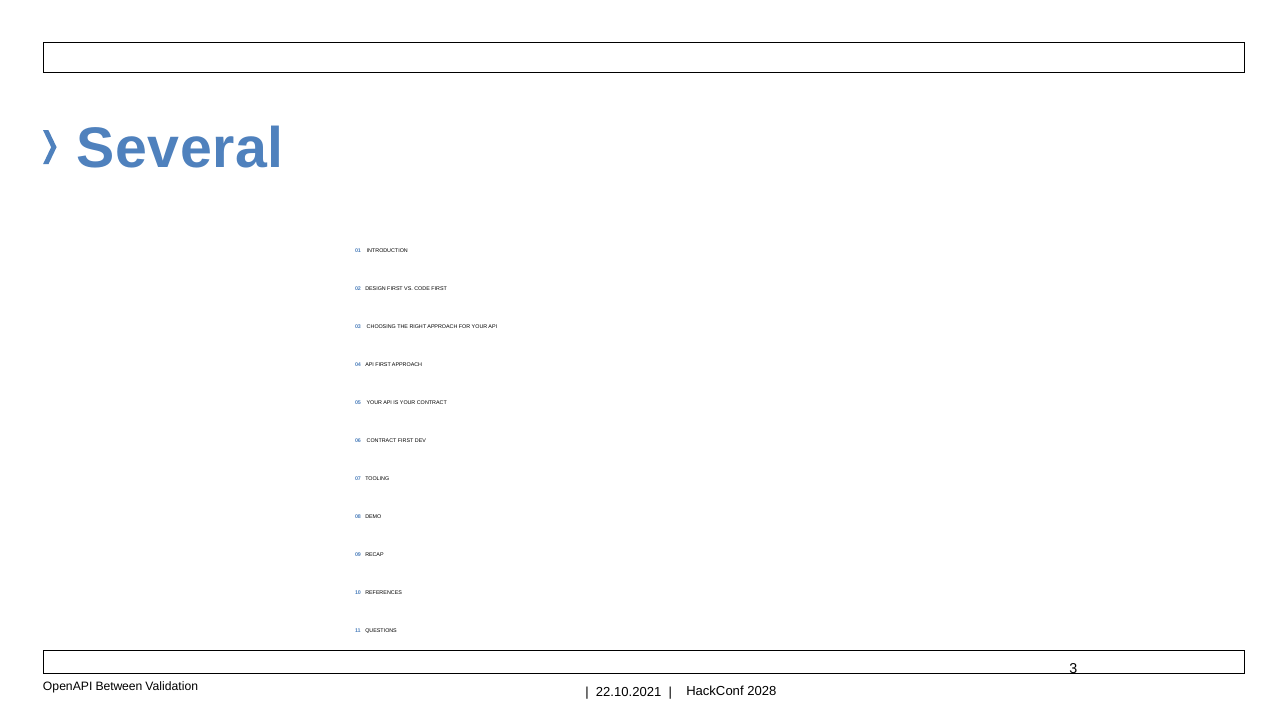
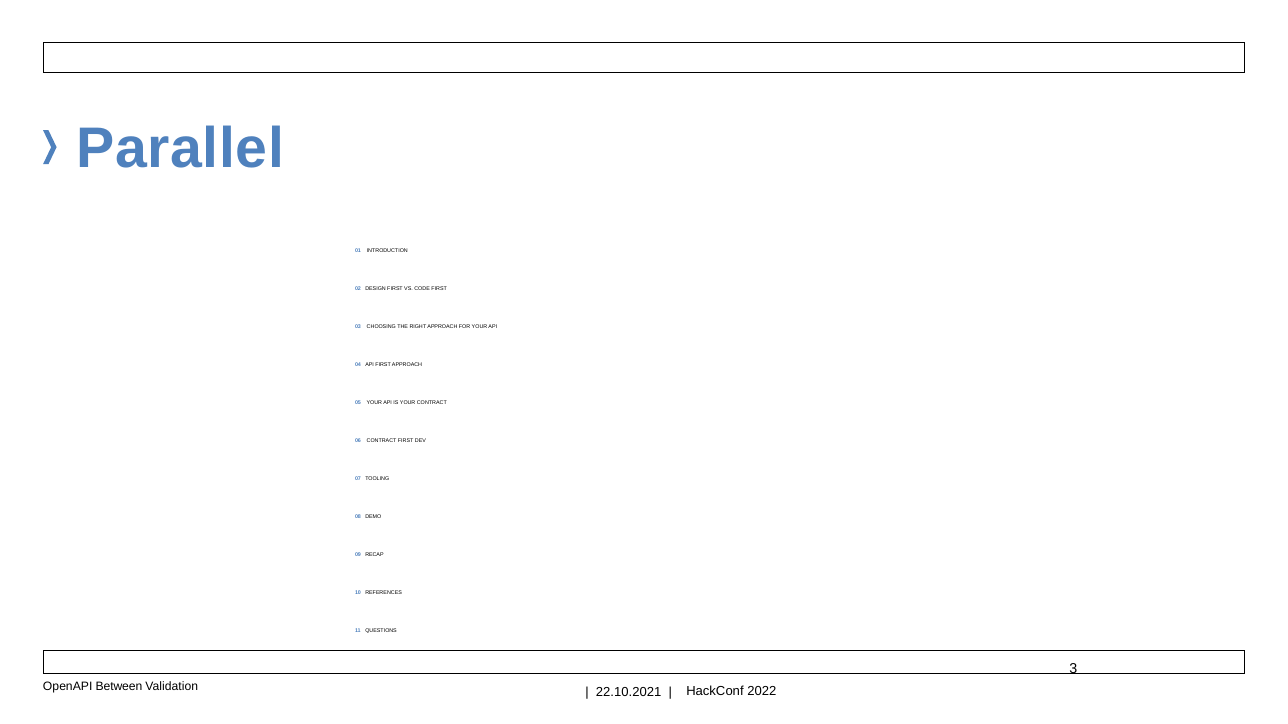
Several: Several -> Parallel (180, 149)
2028: 2028 -> 2022 (762, 692)
